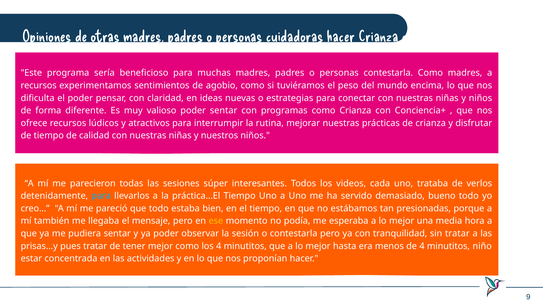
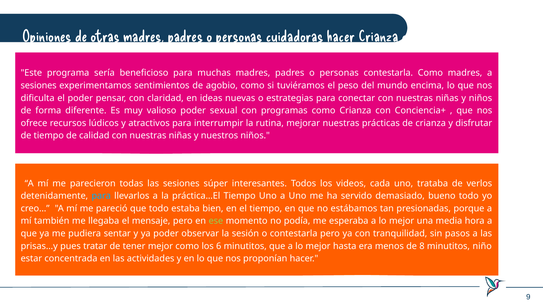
recursos: recursos -> sesiones (39, 85)
poder sentar: sentar -> sexual (224, 110)
ese colour: yellow -> light green (216, 221)
sin tratar: tratar -> pasos (457, 233)
los 4: 4 -> 6 (219, 246)
de 4: 4 -> 8 (422, 246)
